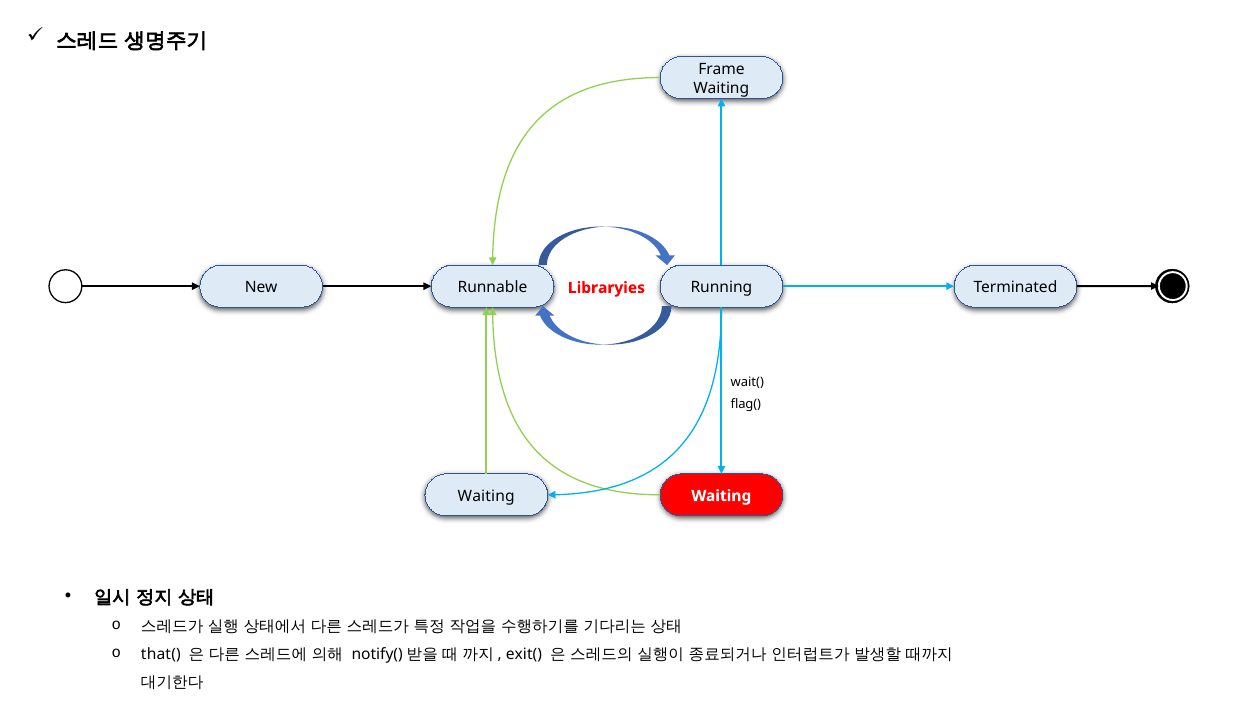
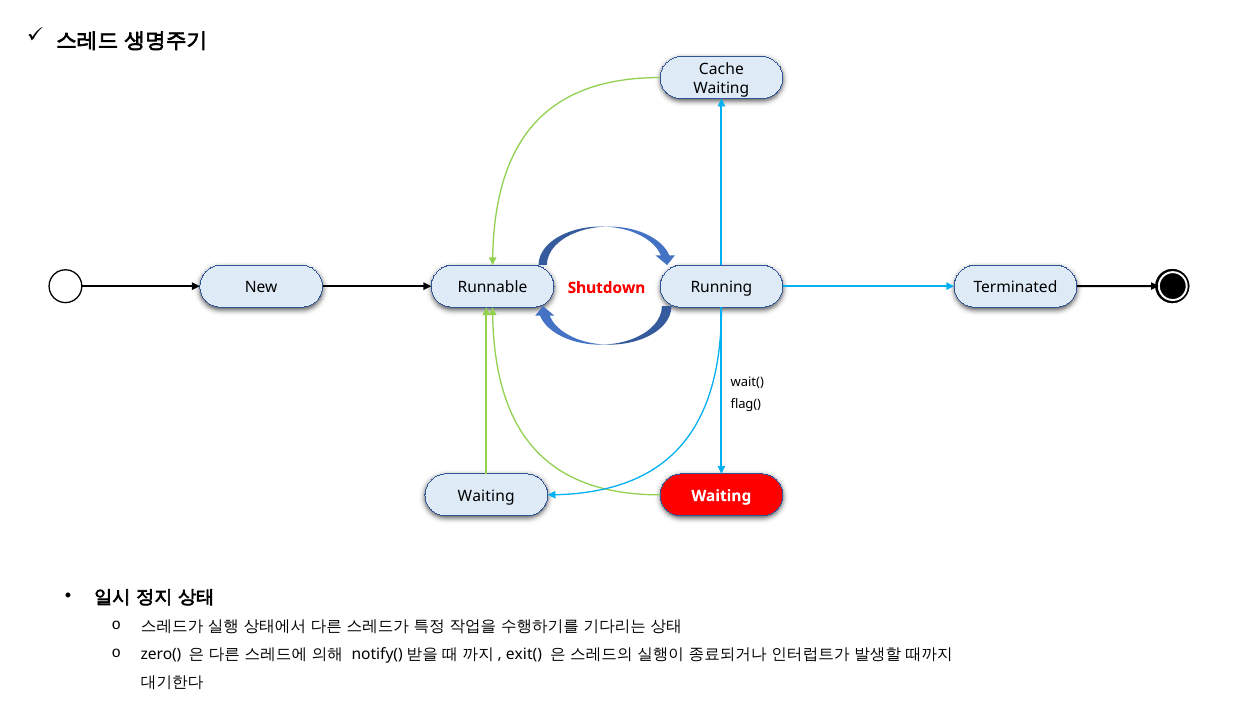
Frame: Frame -> Cache (721, 69)
Libraryies: Libraryies -> Shutdown (606, 288)
that(: that( -> zero( (161, 654)
